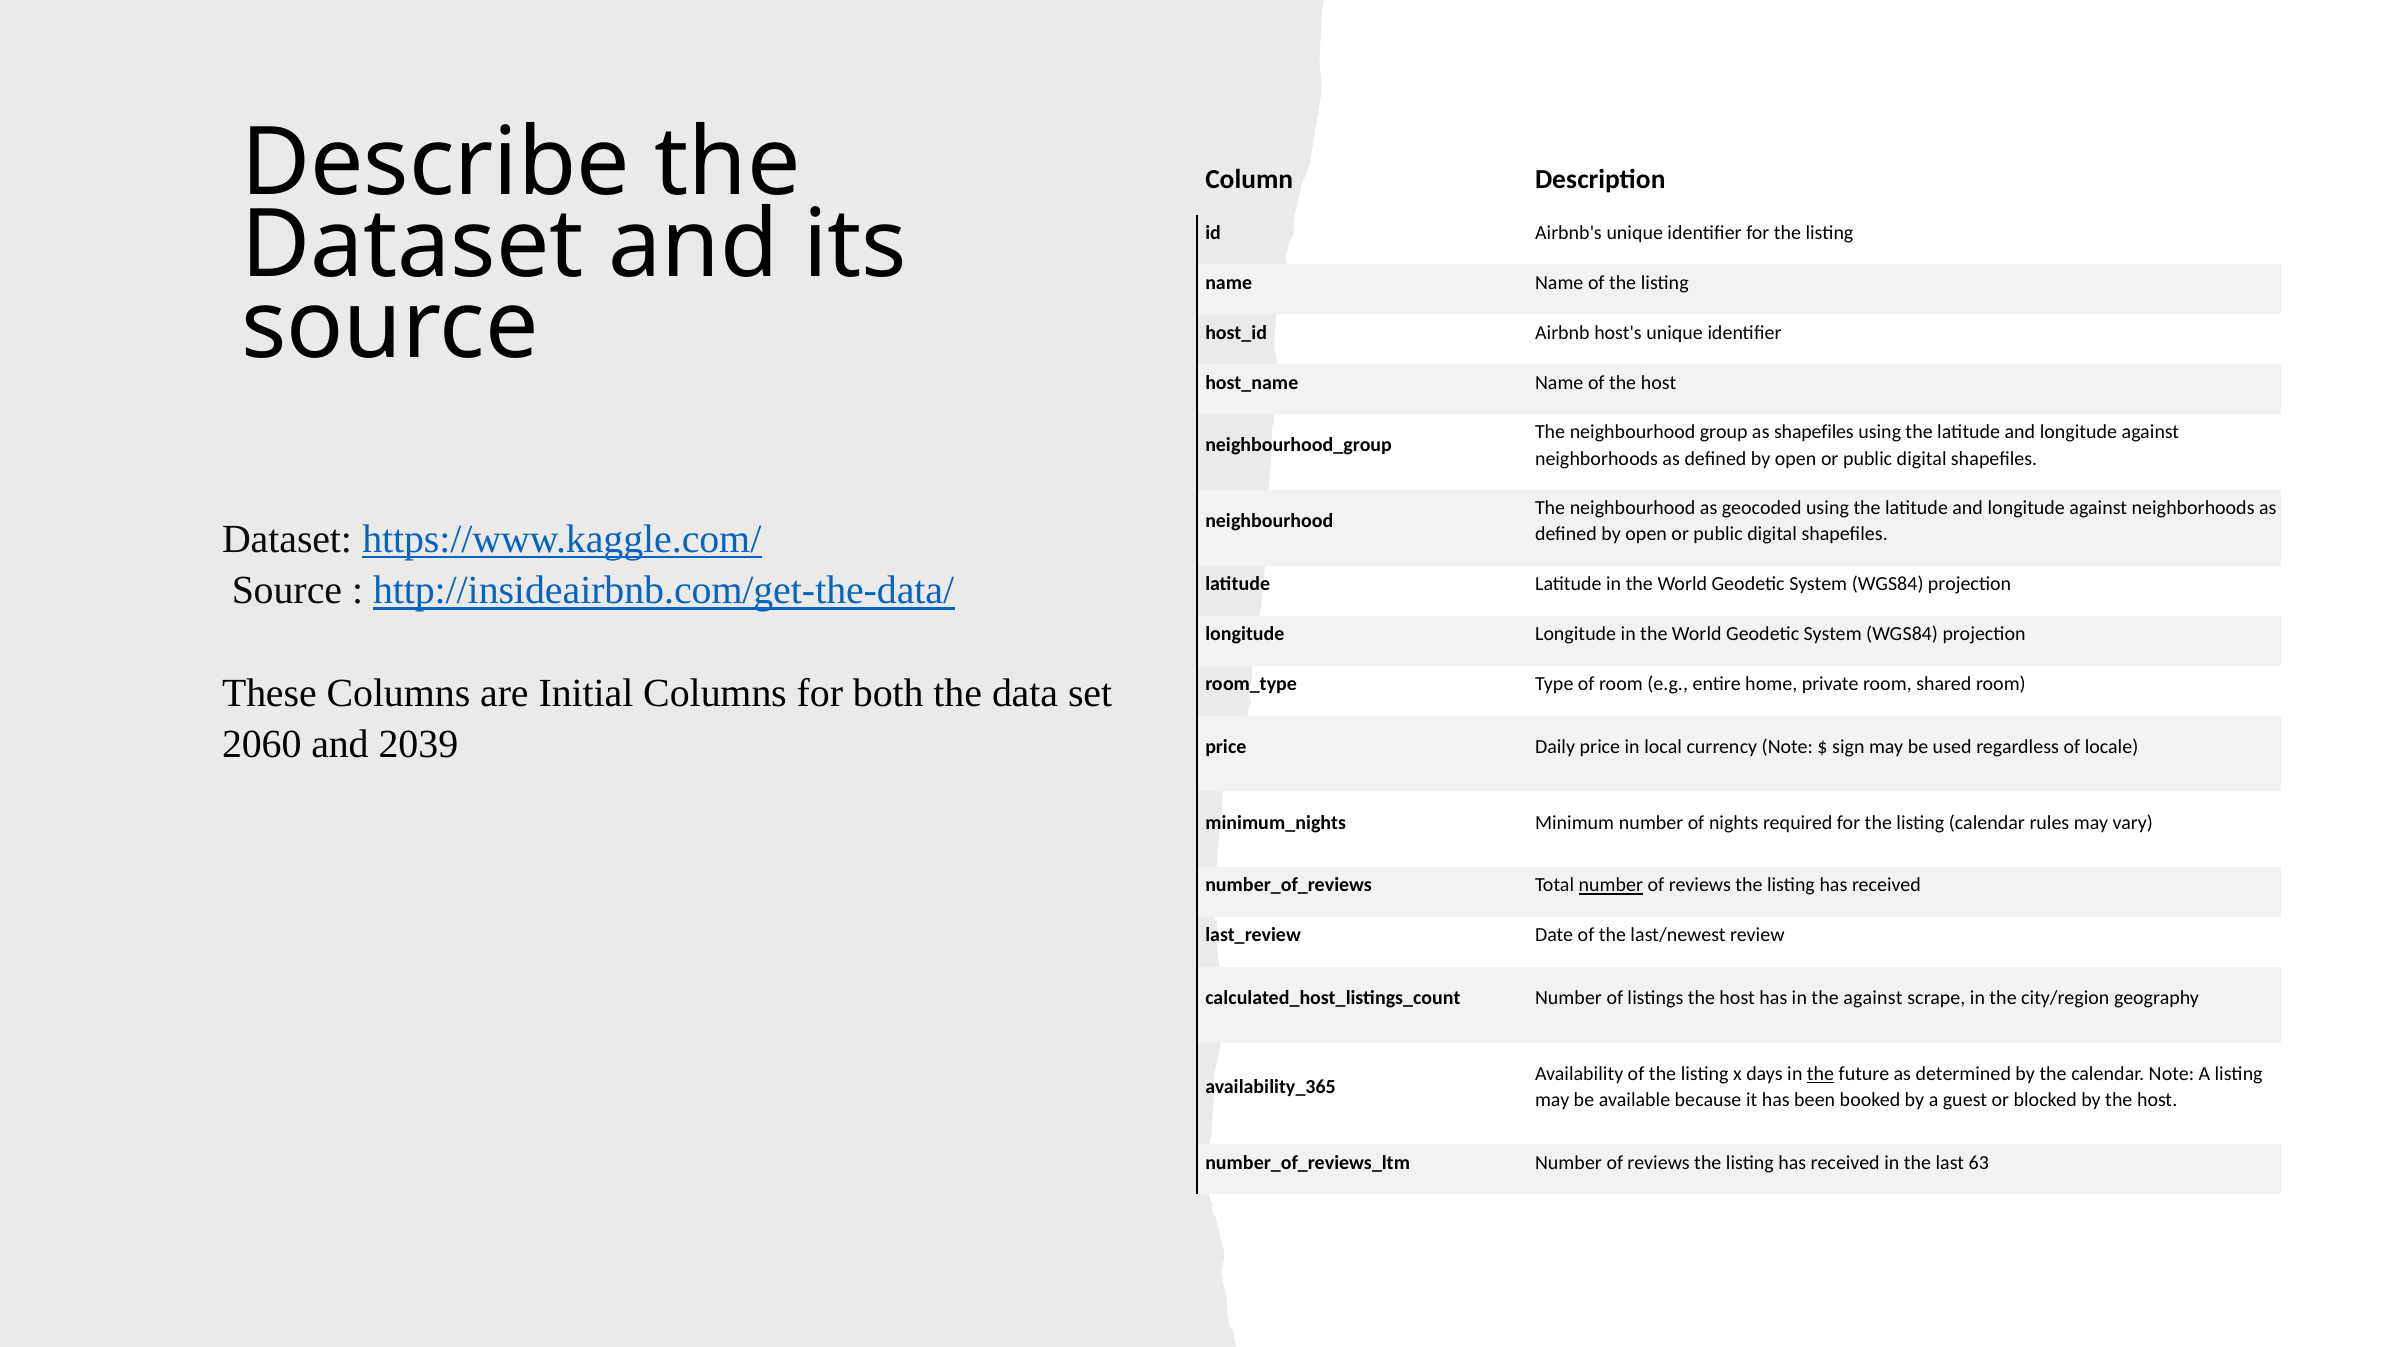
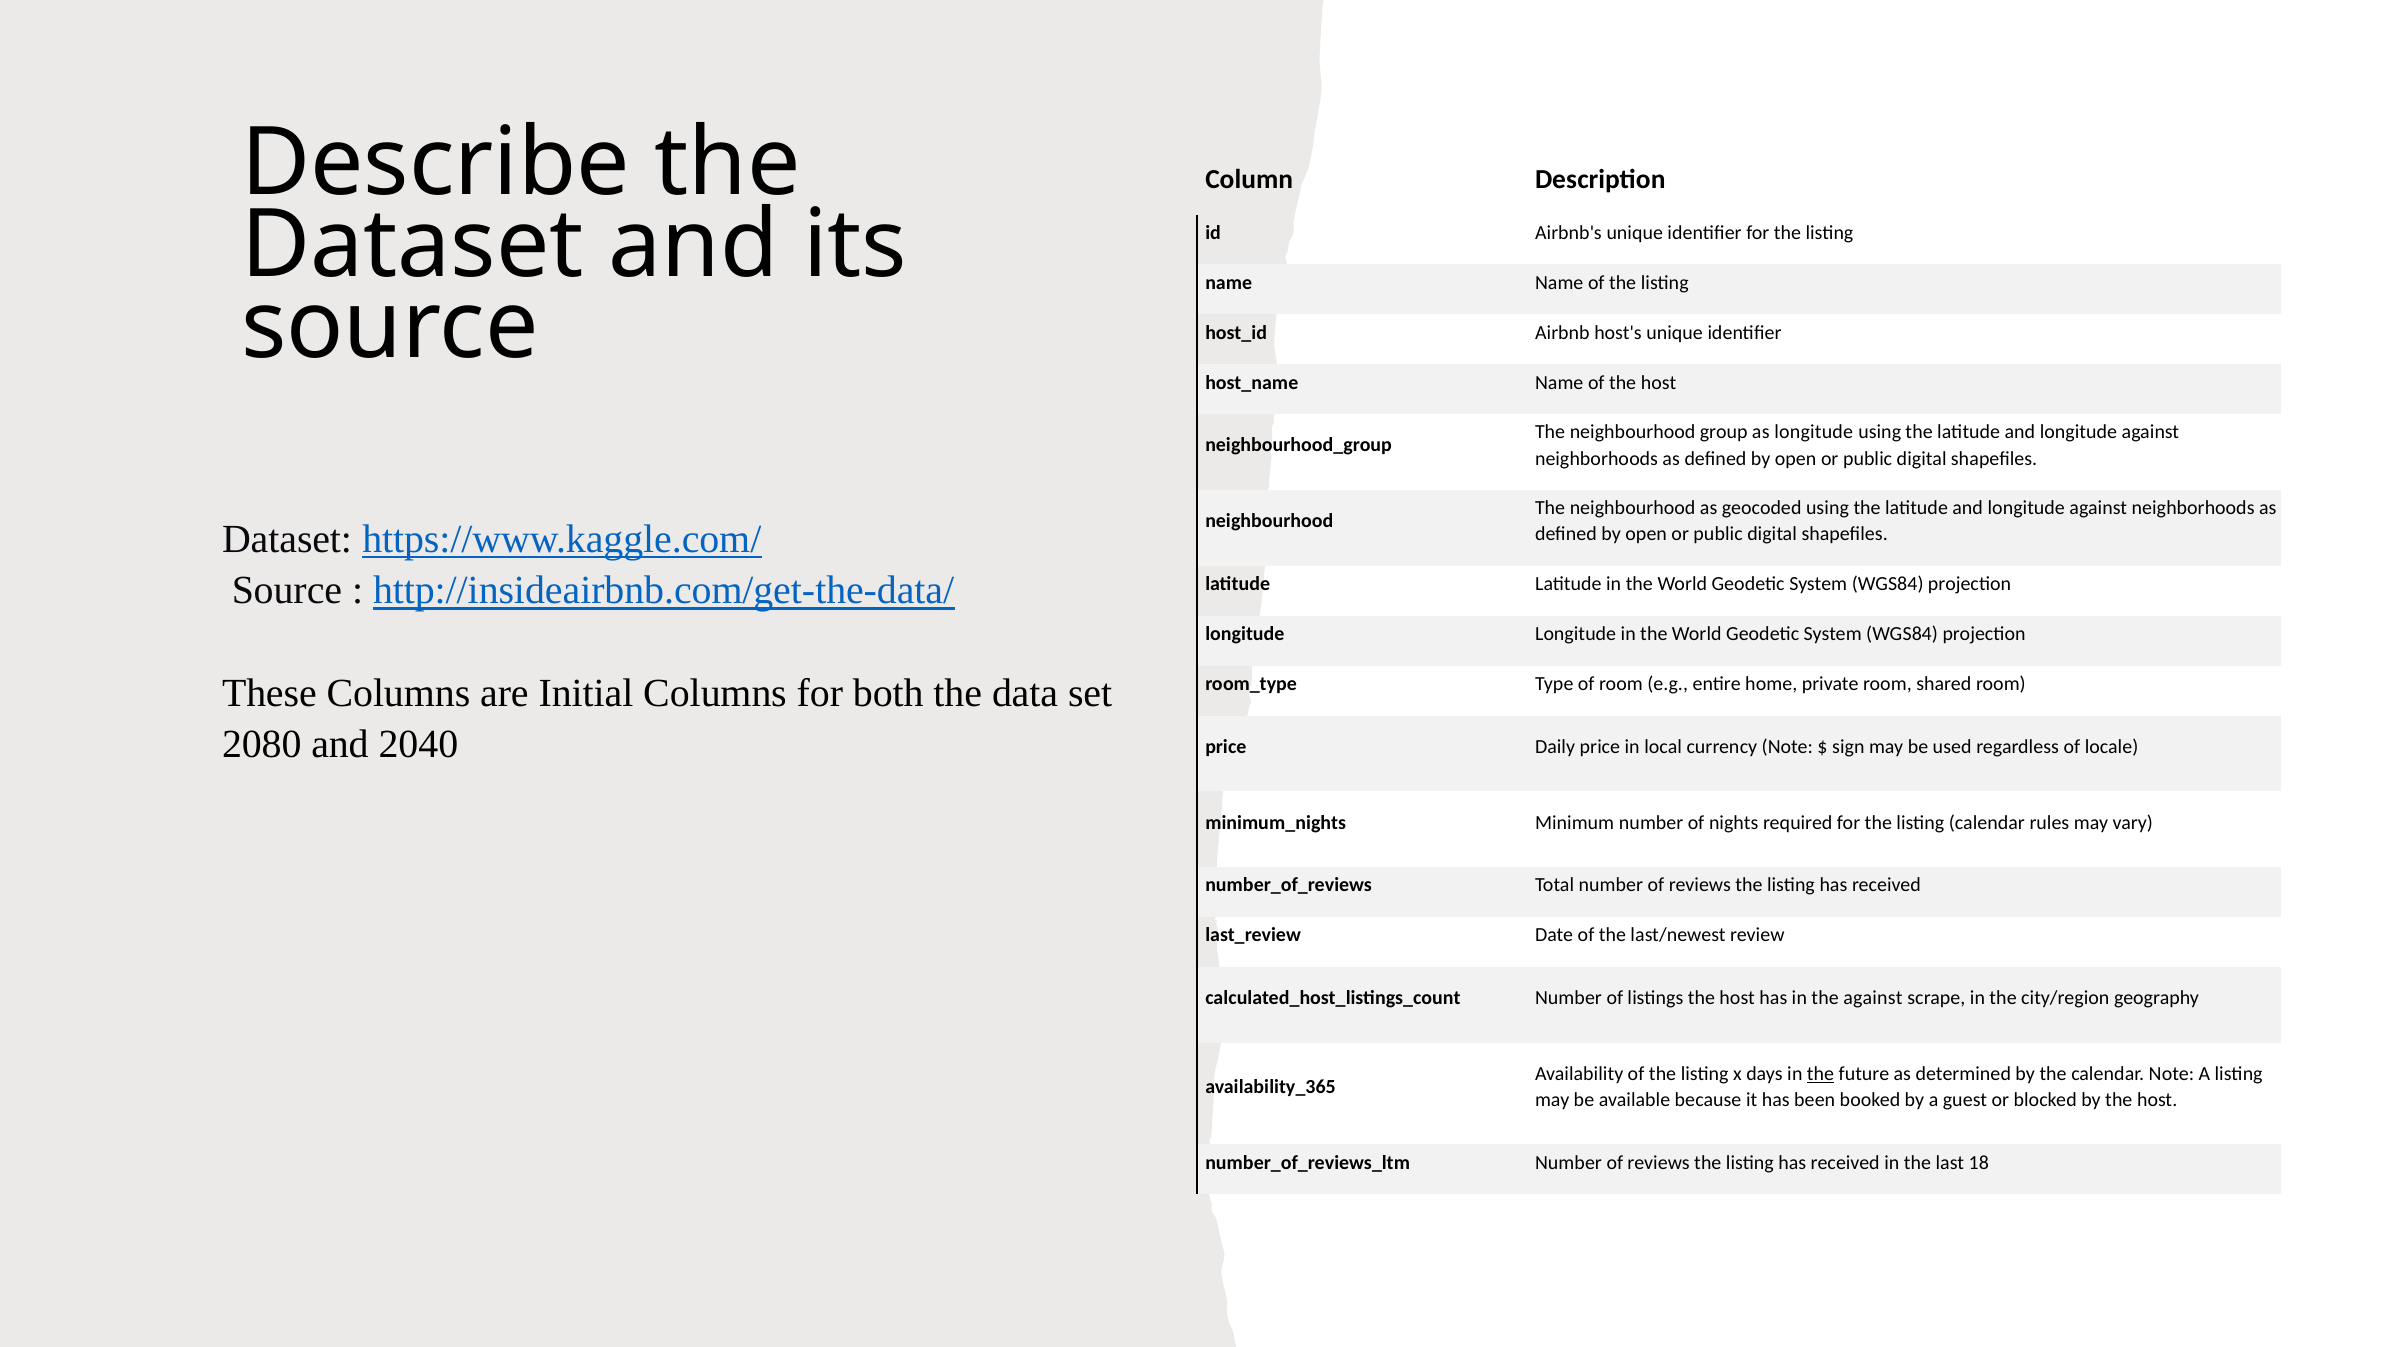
as shapefiles: shapefiles -> longitude (1814, 432)
2060: 2060 -> 2080 (262, 744)
2039: 2039 -> 2040 (418, 744)
number underline: present -> none (1611, 885)
63: 63 -> 18 (1979, 1162)
